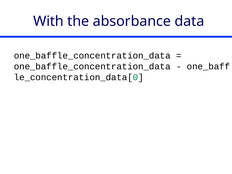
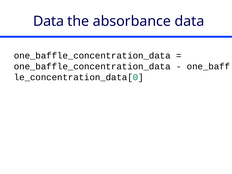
With: With -> Data (48, 21)
